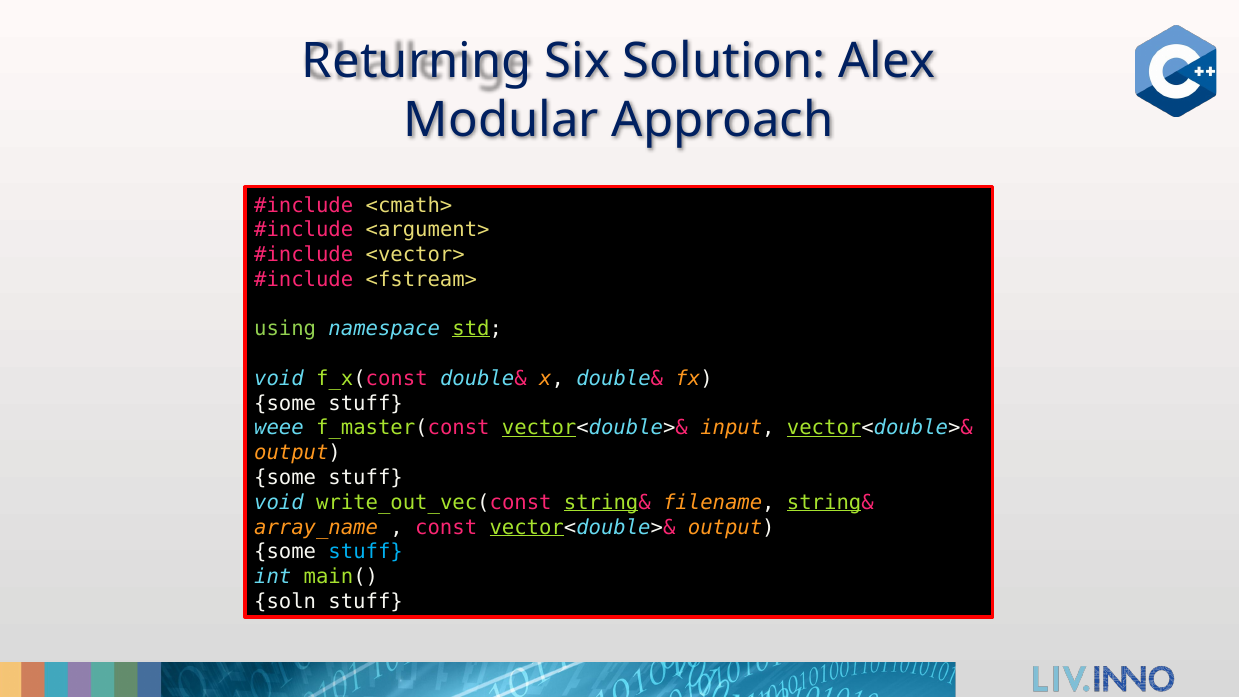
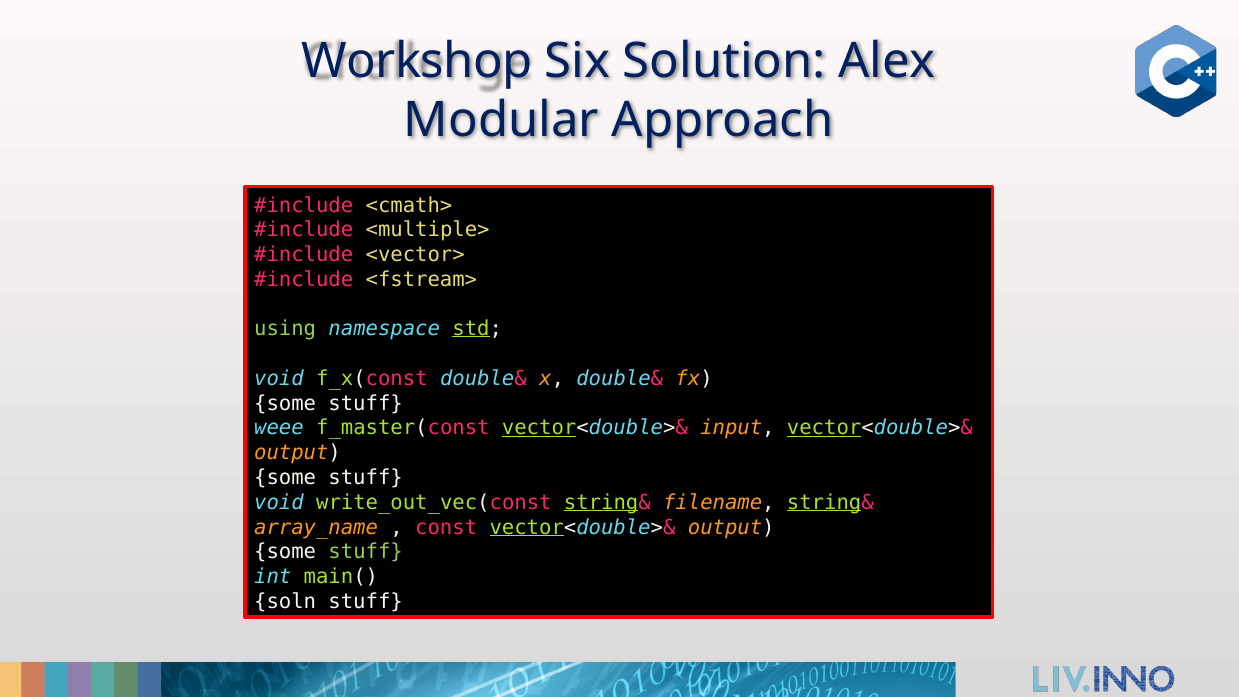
Returning: Returning -> Workshop (417, 61)
<argument>: <argument> -> <multiple> (428, 230)
stuff colour: light blue -> light green (366, 552)
